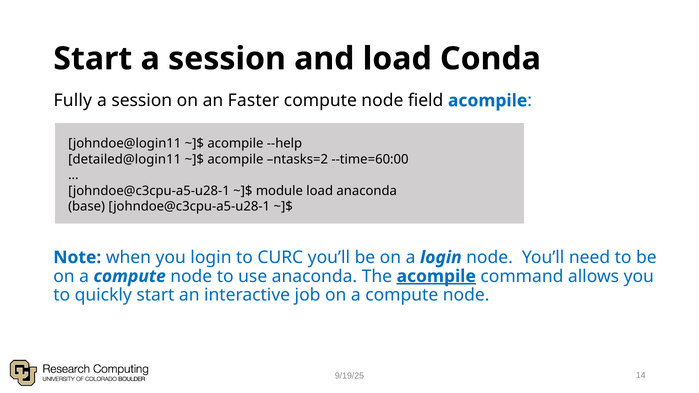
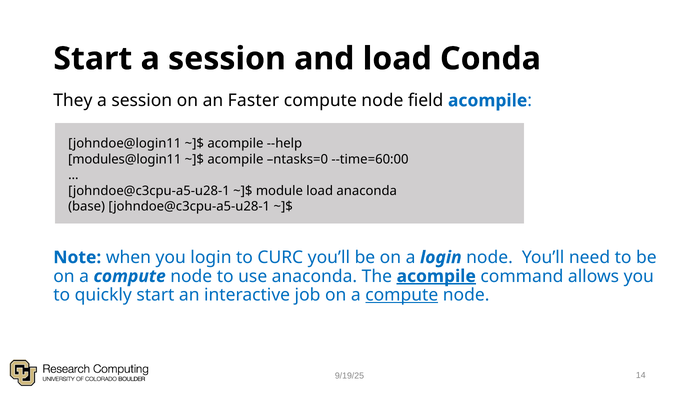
Fully: Fully -> They (73, 101)
detailed@login11: detailed@login11 -> modules@login11 (125, 159)
ntasks=2: ntasks=2 -> ntasks=0 (297, 159)
compute underline: none -> present (402, 295)
